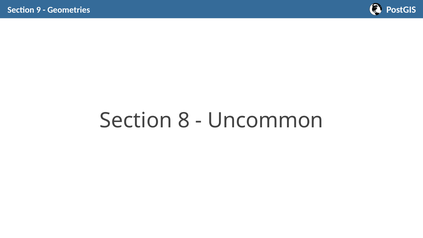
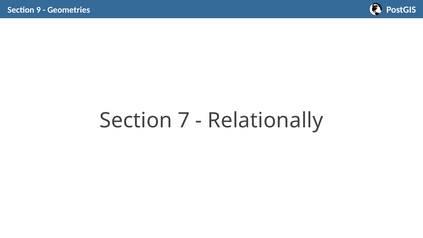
8: 8 -> 7 (184, 120)
Uncommon: Uncommon -> Relationally (265, 120)
